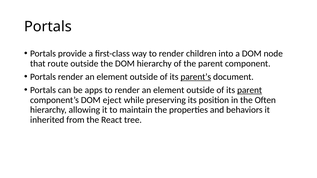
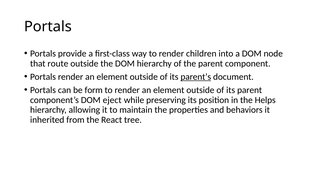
apps: apps -> form (94, 90)
parent underline: present -> none (250, 90)
Often: Often -> Helps (265, 100)
